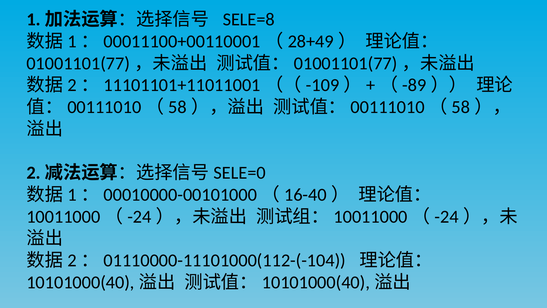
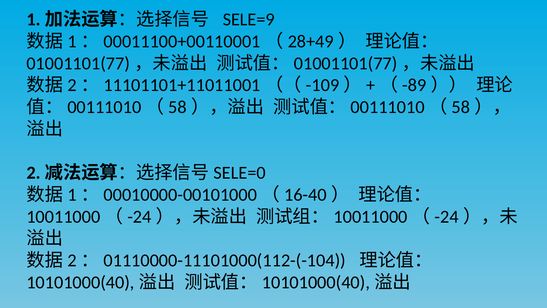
SELE=8: SELE=8 -> SELE=9 (249, 20)
